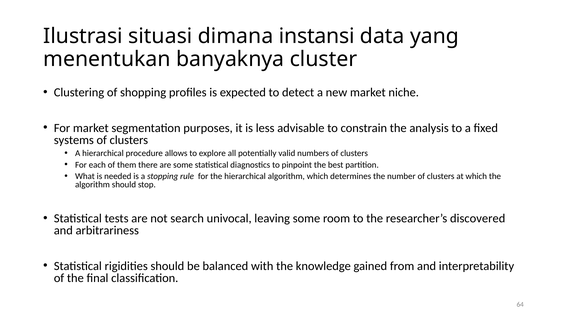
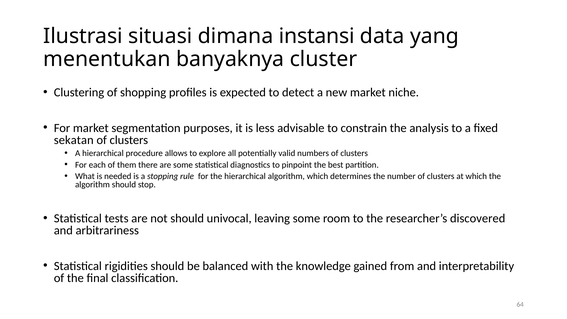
systems: systems -> sekatan (74, 140)
not search: search -> should (187, 218)
